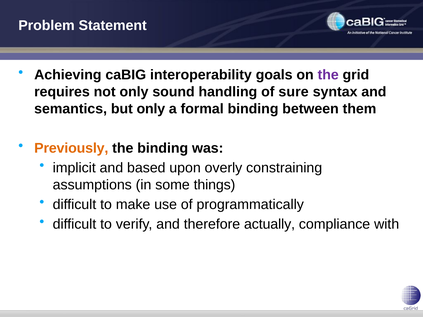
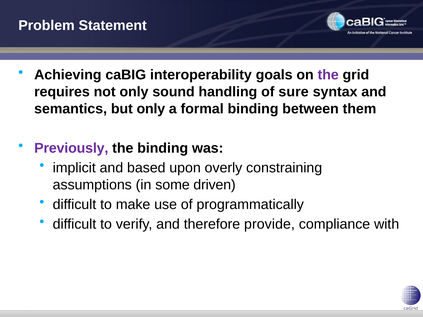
Previously colour: orange -> purple (71, 148)
things: things -> driven (215, 185)
actually: actually -> provide (269, 224)
